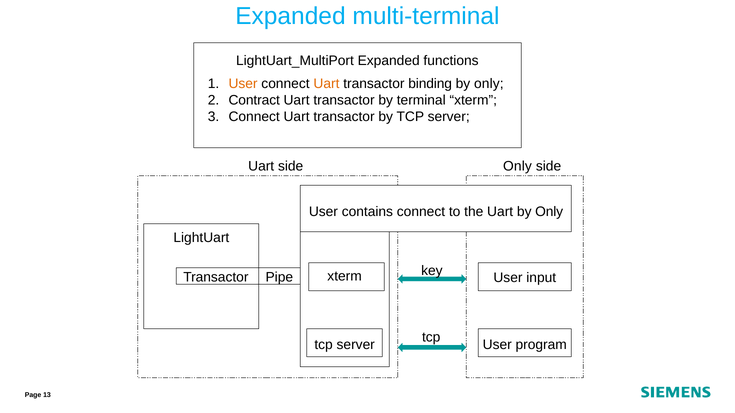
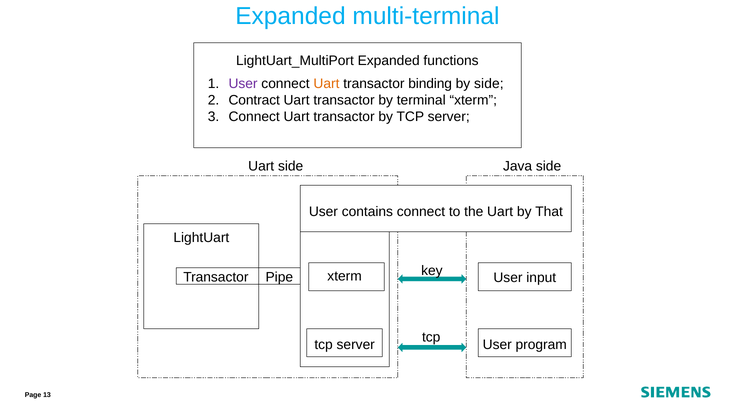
User colour: orange -> purple (243, 84)
only: only -> side (489, 84)
Only: Only -> Java (518, 166)
Uart by Only: Only -> That (549, 212)
